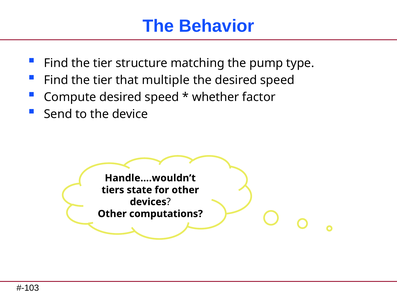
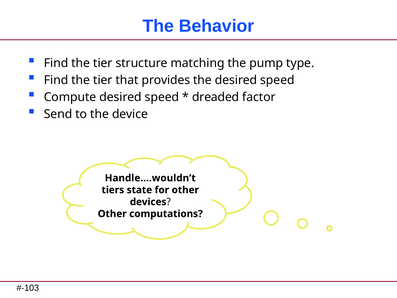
multiple: multiple -> provides (166, 80)
whether: whether -> dreaded (216, 97)
